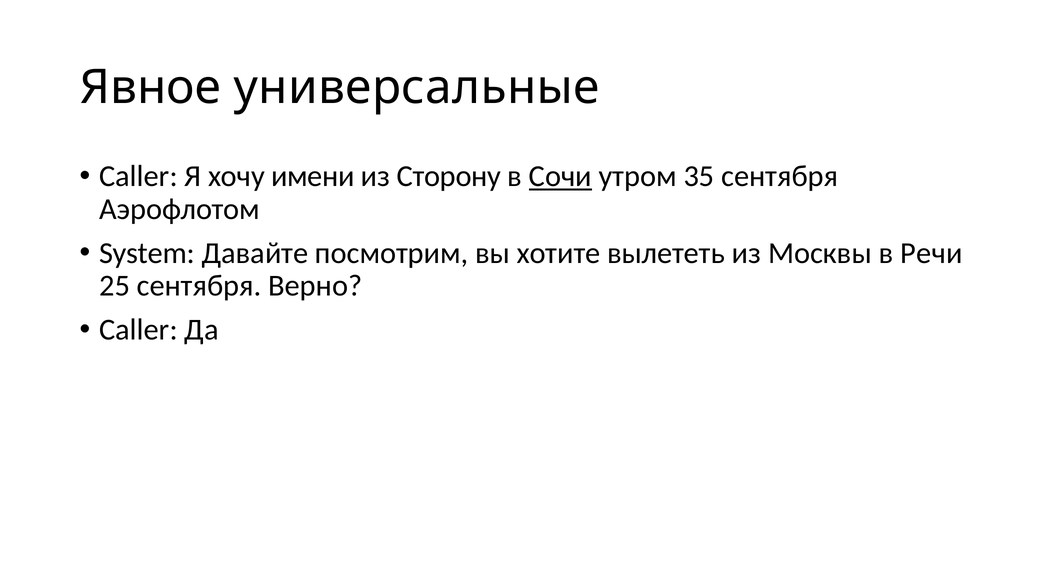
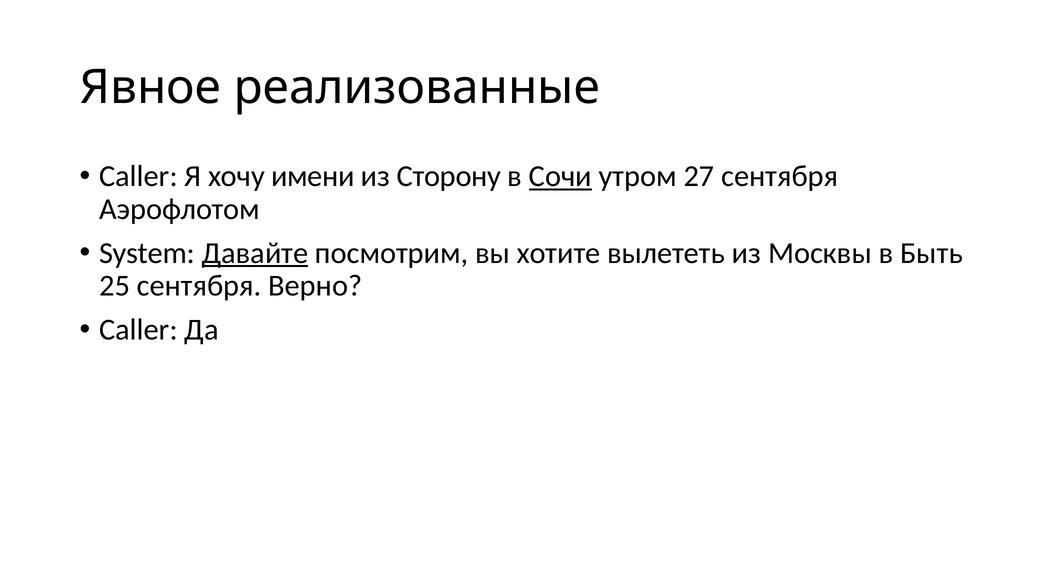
универсальные: универсальные -> реализованные (417, 88)
35: 35 -> 27 (699, 177)
Давайте underline: none -> present (255, 253)
Речи: Речи -> Быть (931, 253)
